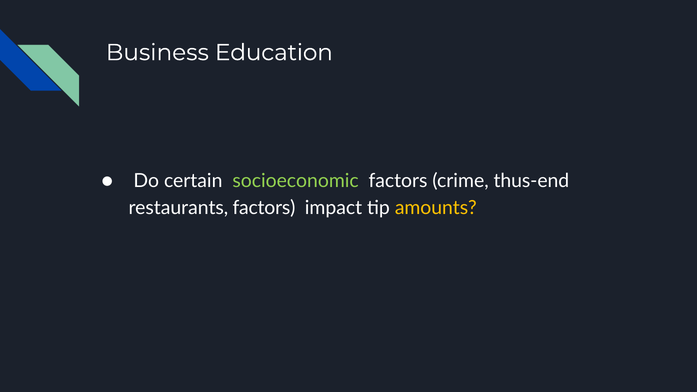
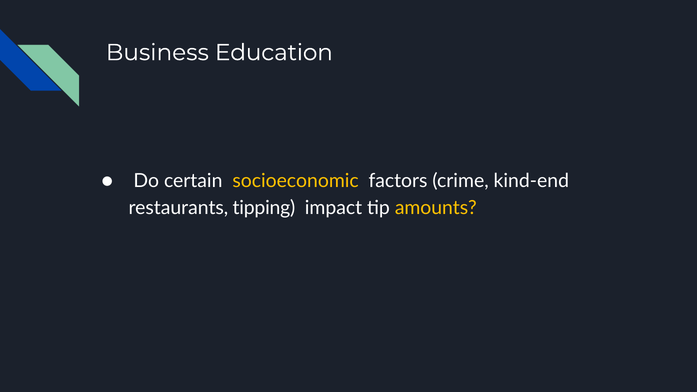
socioeconomic colour: light green -> yellow (296, 181)
thus-end: thus-end -> kind-end (531, 181)
restaurants factors: factors -> tipping (264, 208)
